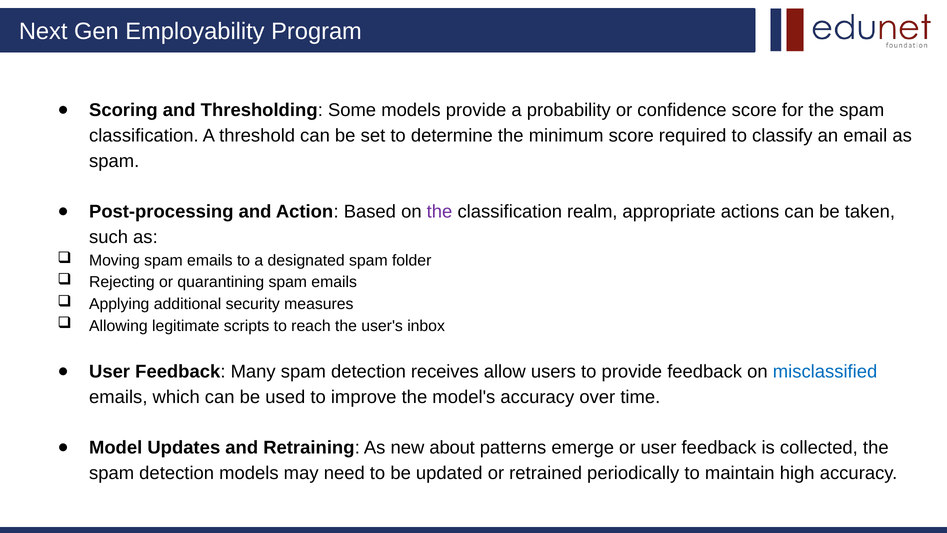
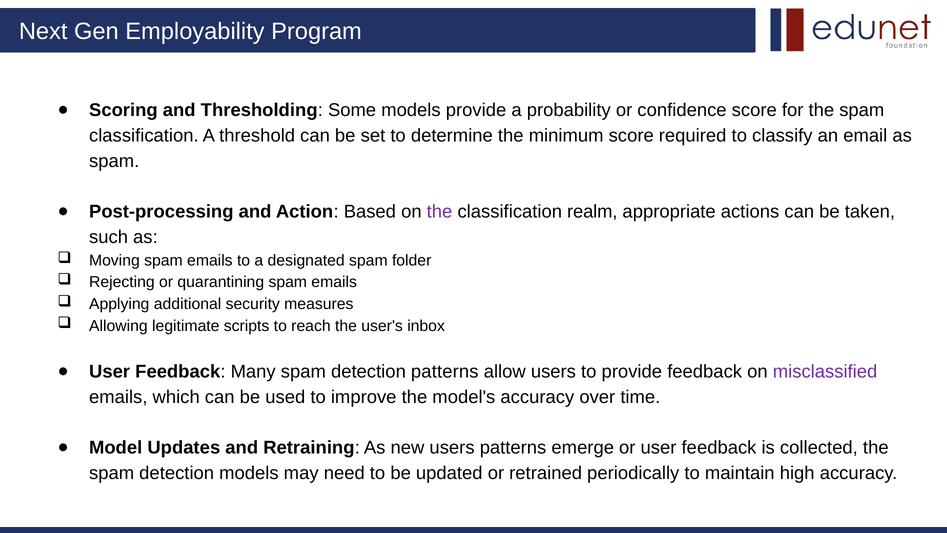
detection receives: receives -> patterns (445, 371)
misclassified colour: blue -> purple (825, 371)
new about: about -> users (452, 448)
